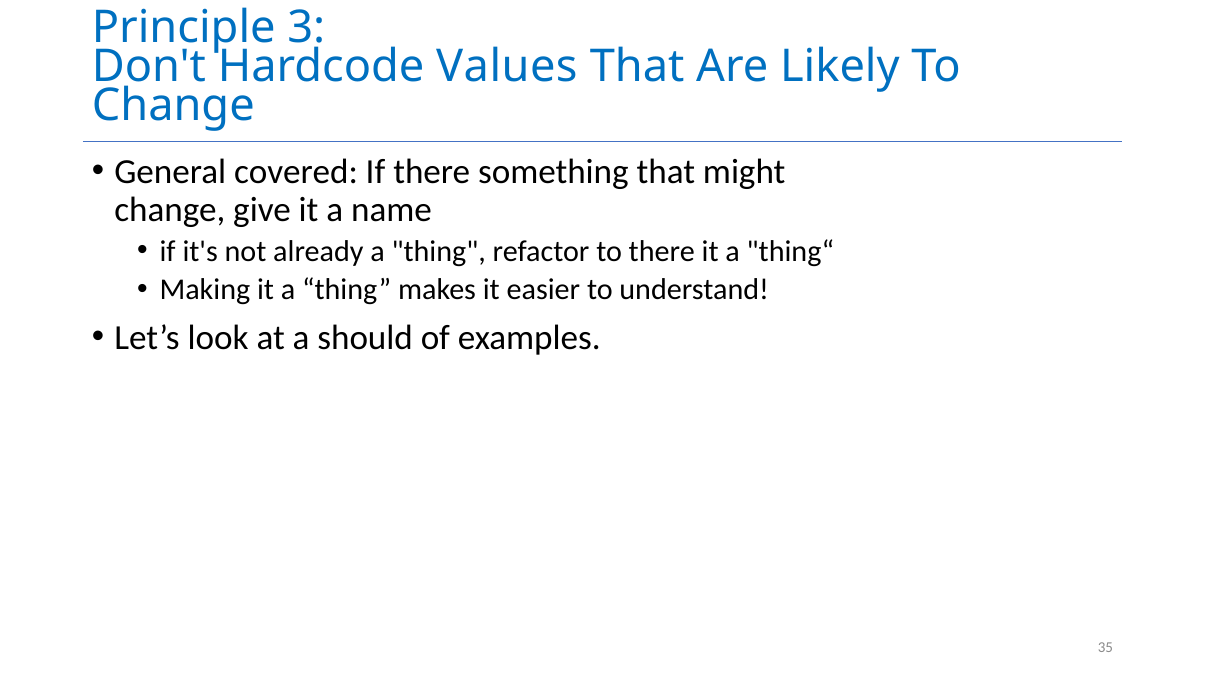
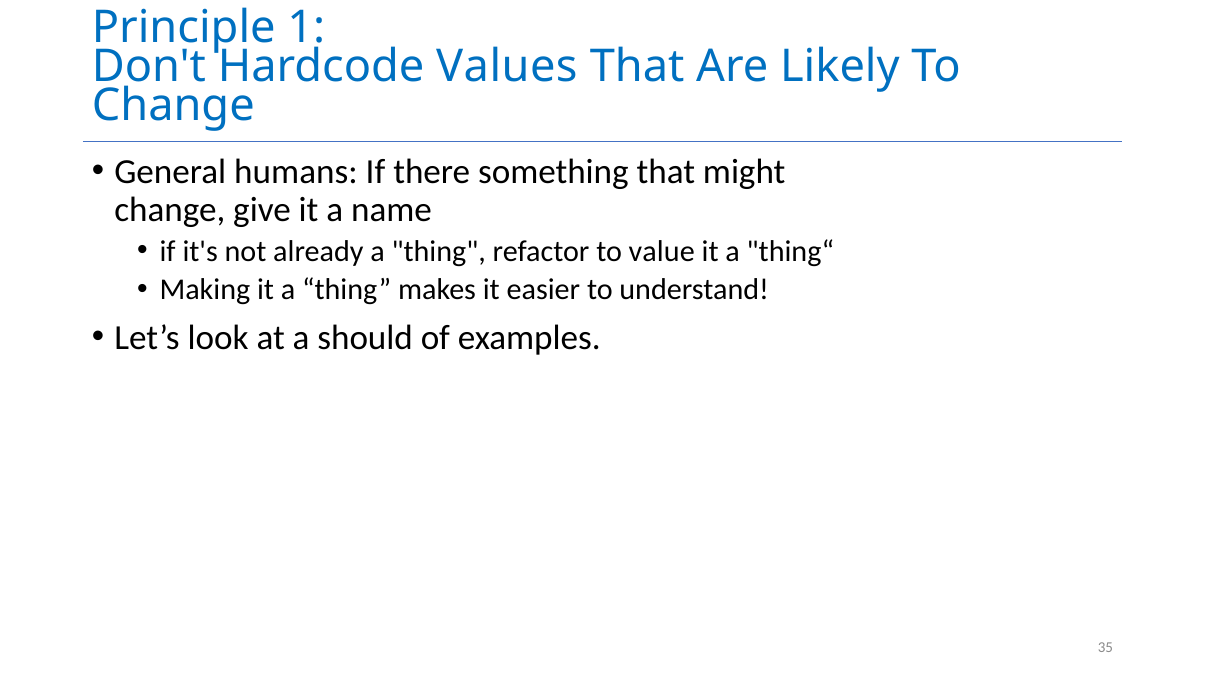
3: 3 -> 1 (306, 28)
covered: covered -> humans (296, 172)
to there: there -> value (662, 251)
